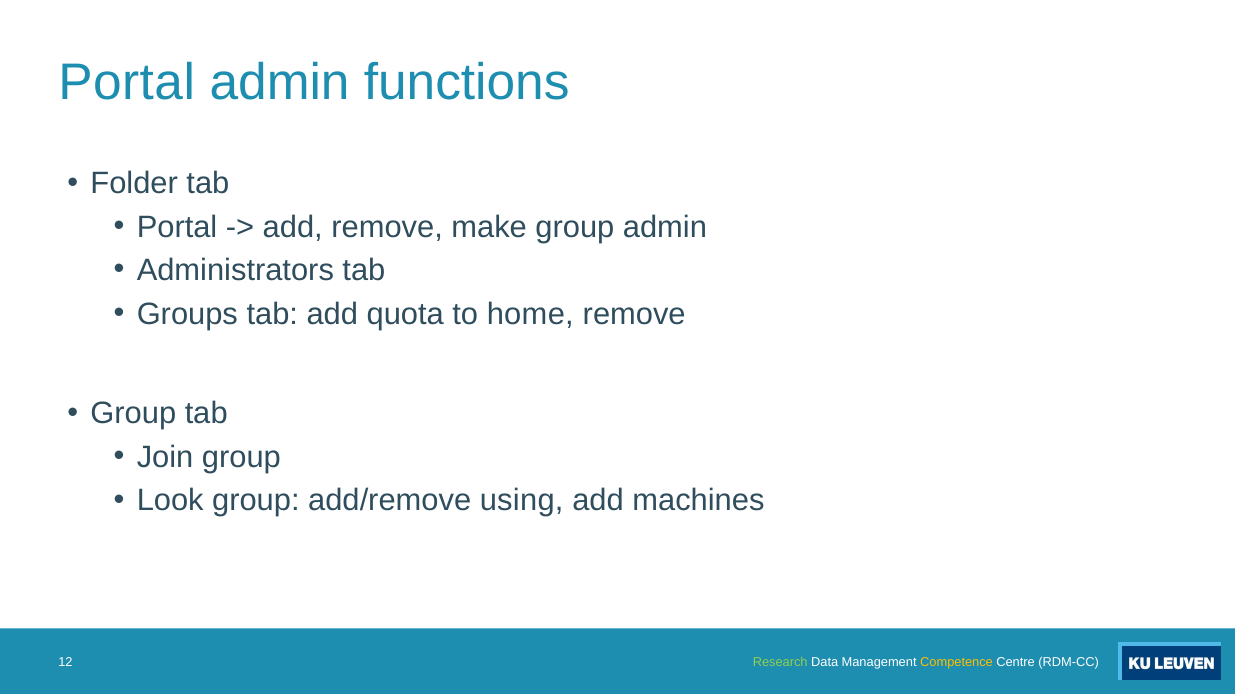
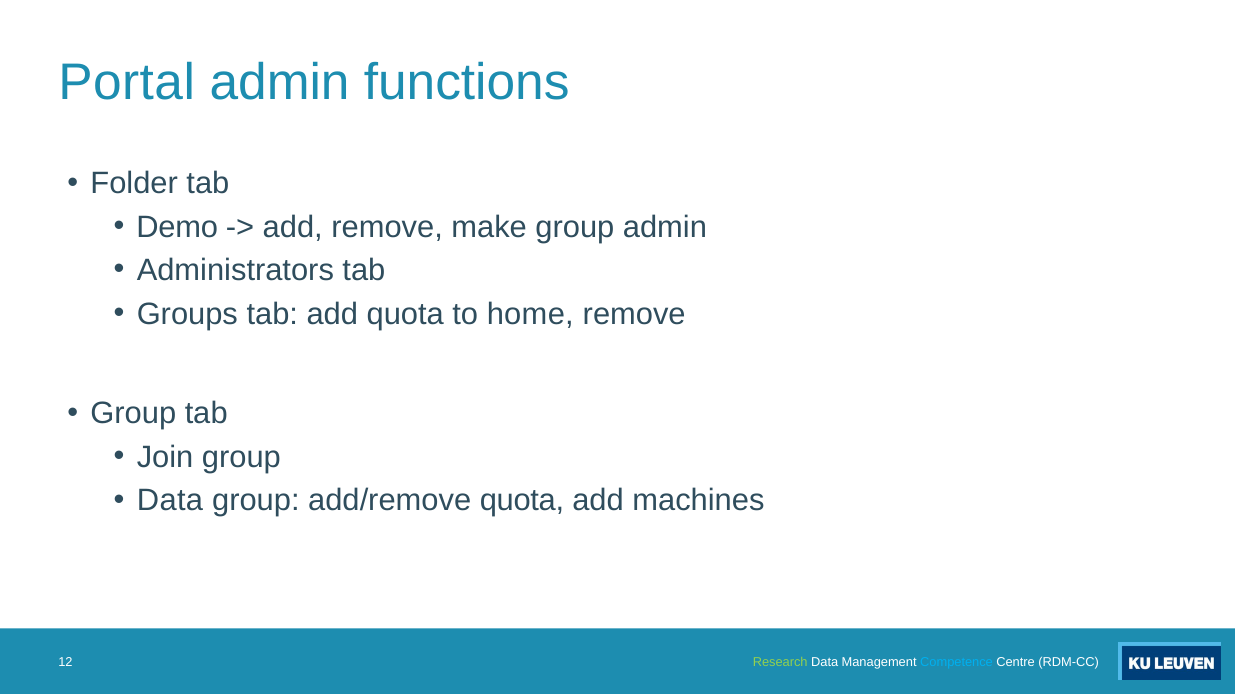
Portal: Portal -> Demo (177, 227)
Look: Look -> Data (170, 501)
add/remove using: using -> quota (522, 501)
Competence colour: yellow -> light blue (957, 663)
